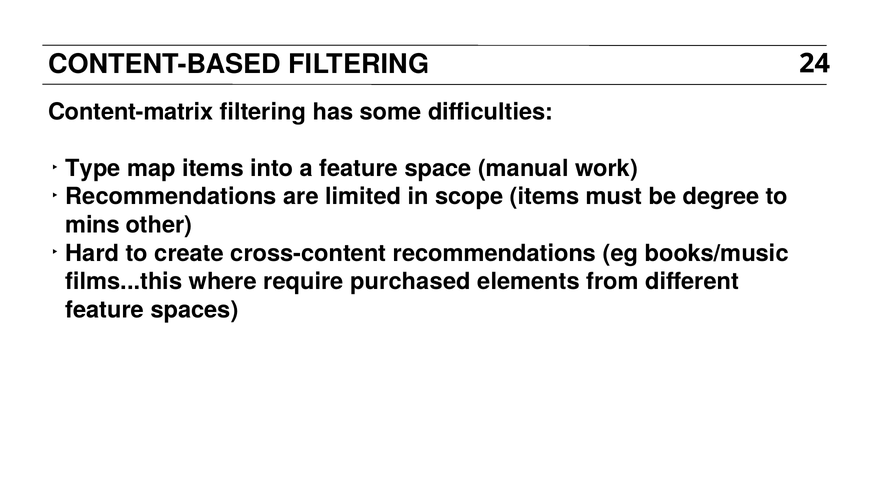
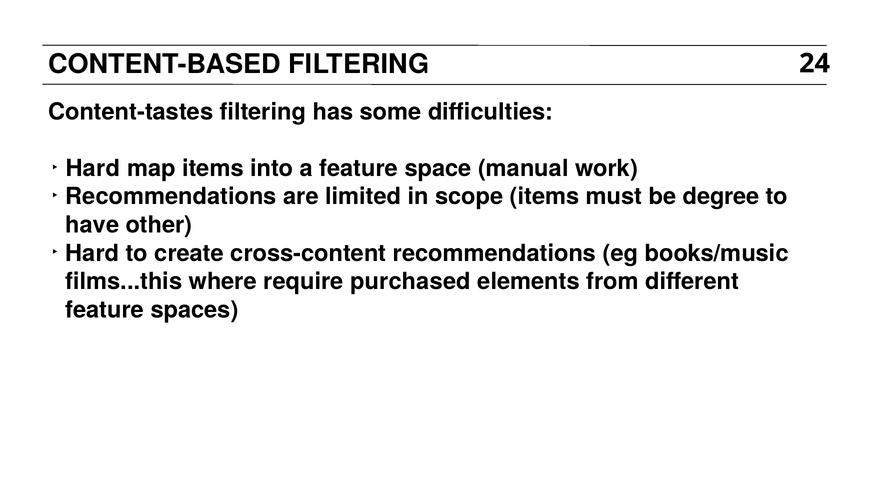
Content-matrix: Content-matrix -> Content-tastes (131, 112)
Type: Type -> Hard (93, 168)
mins: mins -> have (92, 225)
